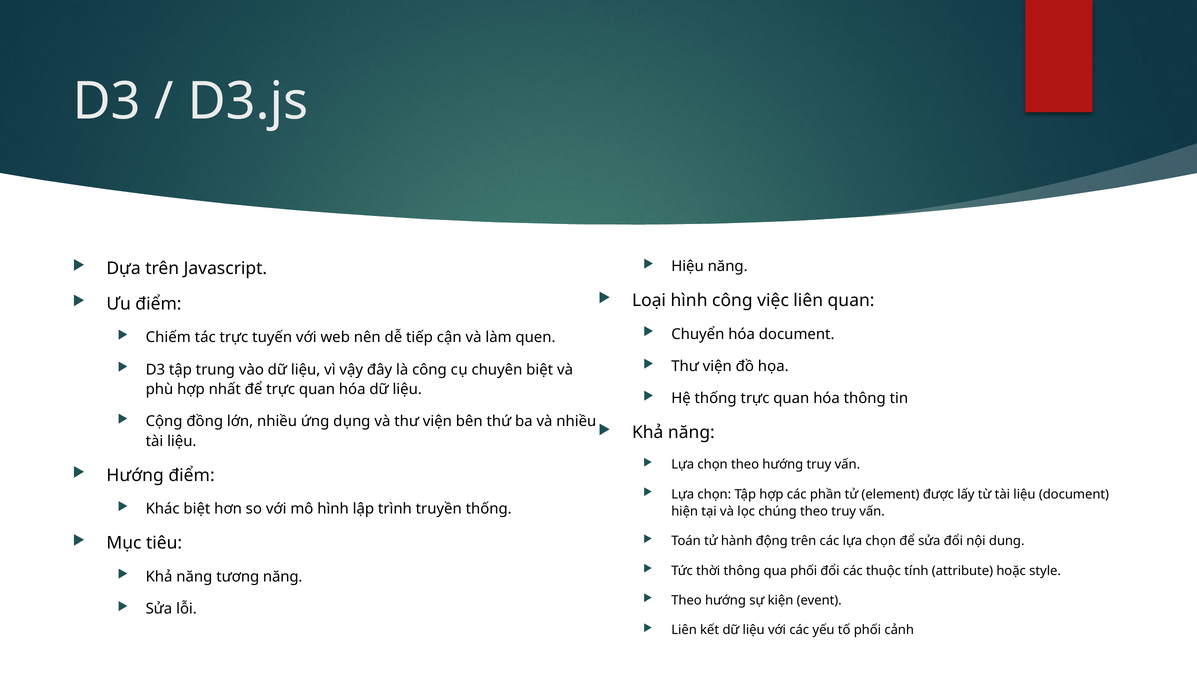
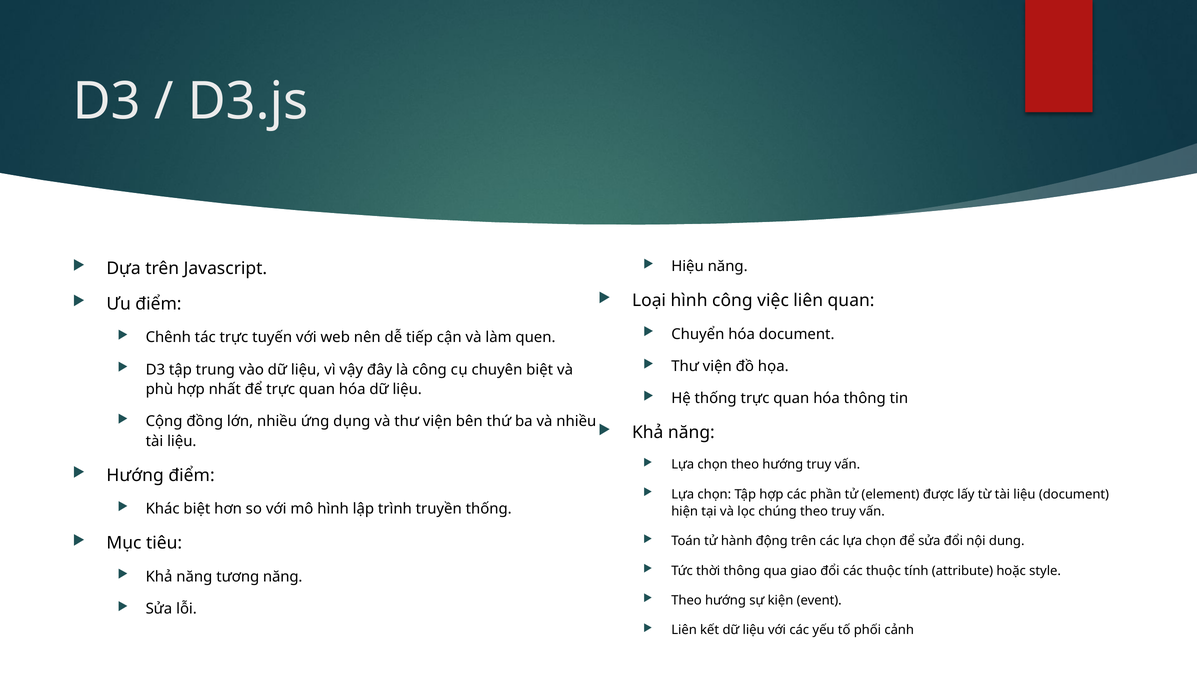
Chiếm: Chiếm -> Chênh (168, 338)
qua phối: phối -> giao (804, 571)
